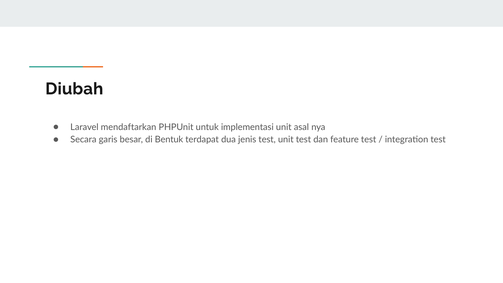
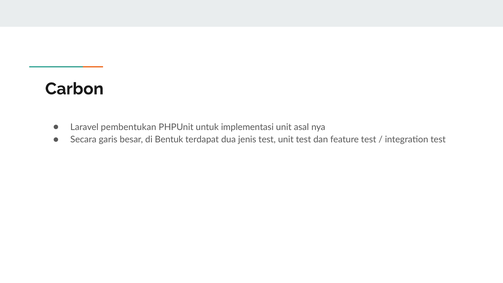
Diubah: Diubah -> Carbon (74, 89)
mendaftarkan: mendaftarkan -> pembentukan (129, 127)
